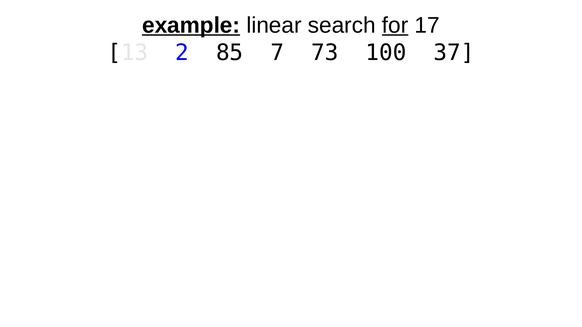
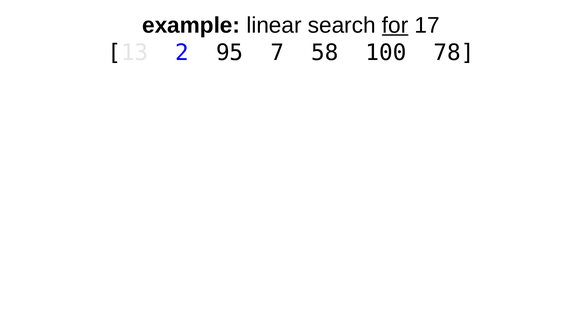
example underline: present -> none (191, 25)
85: 85 -> 95 (230, 53)
73: 73 -> 58 (325, 53)
37: 37 -> 78 (454, 53)
